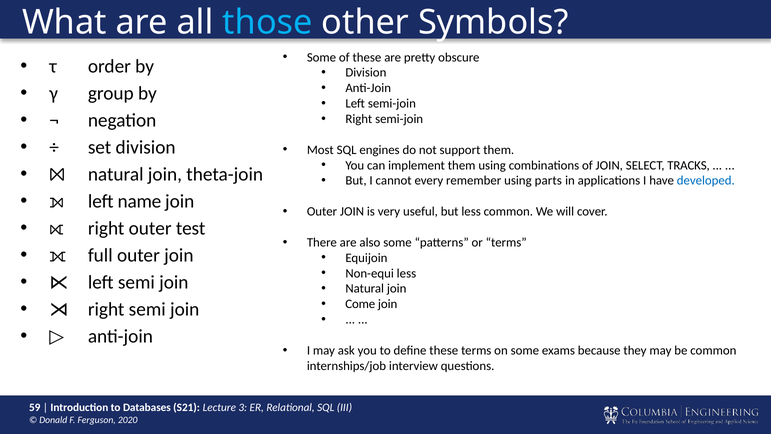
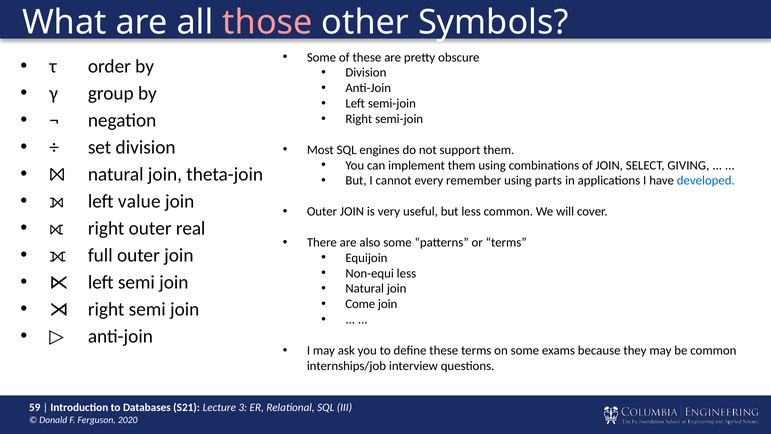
those colour: light blue -> pink (267, 22)
TRACKS: TRACKS -> GIVING (688, 165)
name: name -> value (139, 201)
test: test -> real (191, 228)
